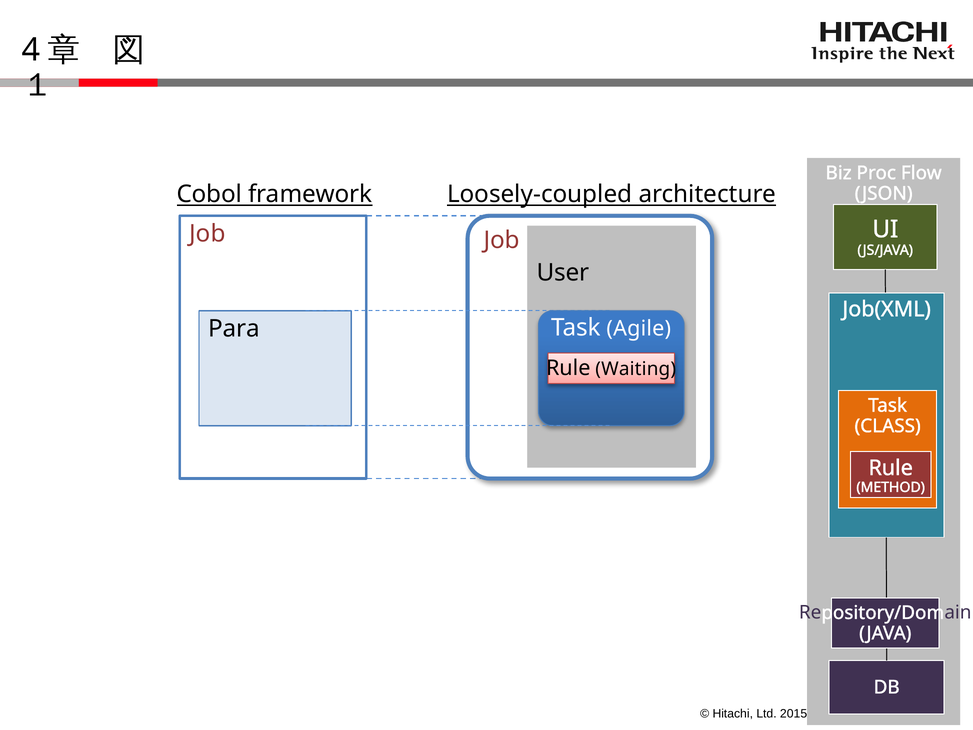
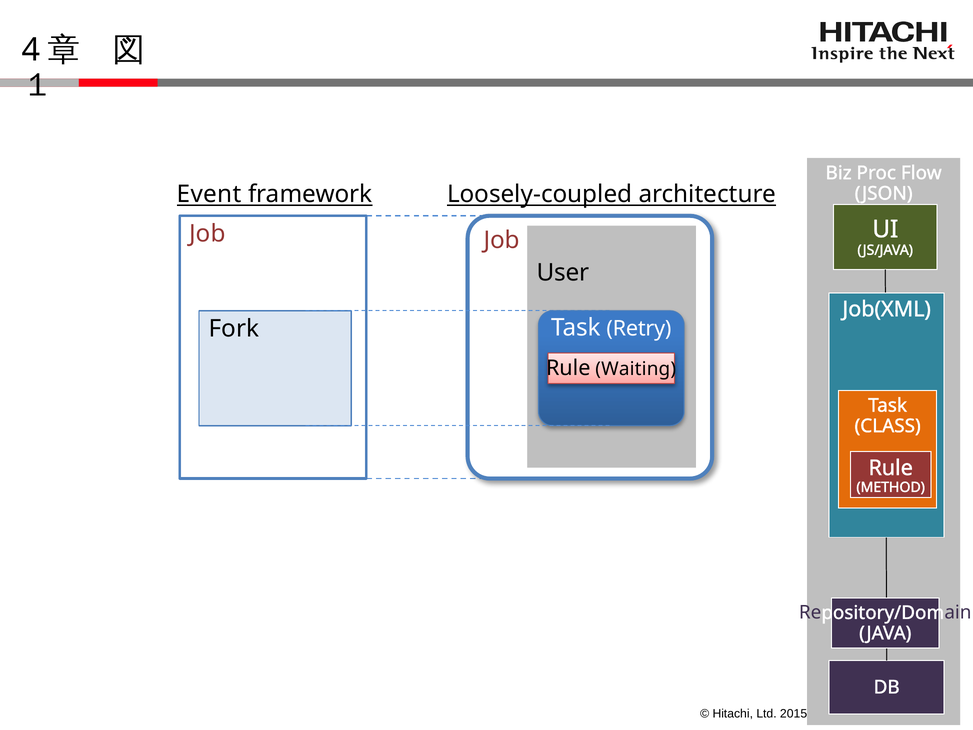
Cobol: Cobol -> Event (209, 194)
Agile: Agile -> Retry (639, 329)
Para: Para -> Fork (234, 328)
